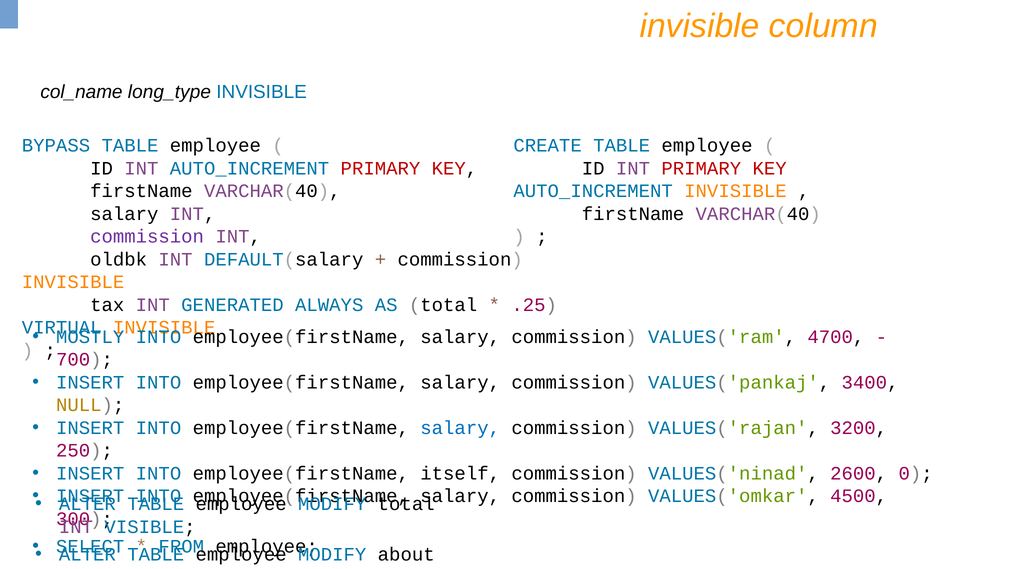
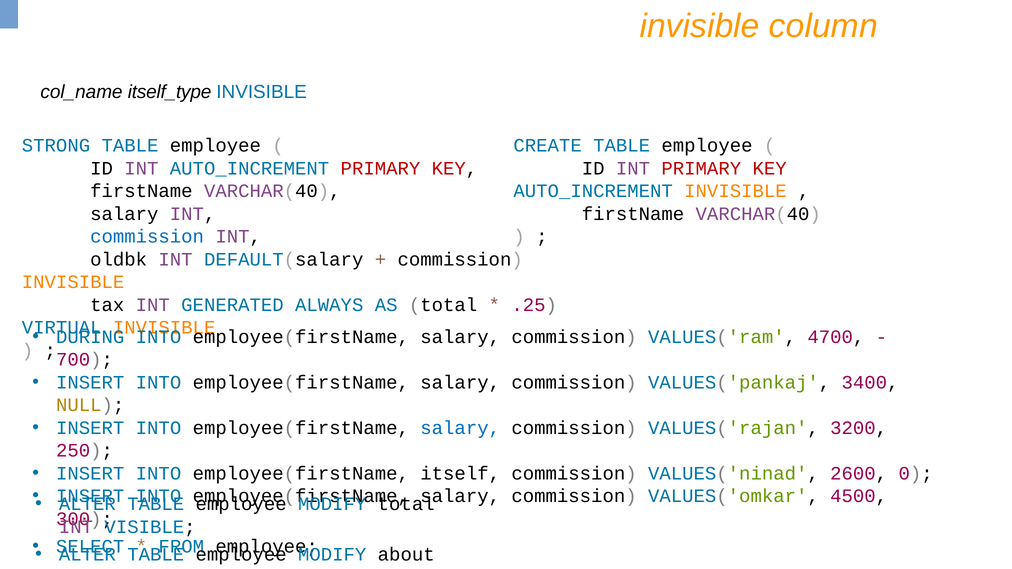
long_type: long_type -> itself_type (170, 92)
BYPASS: BYPASS -> STRONG (56, 146)
commission colour: purple -> blue (147, 237)
MOSTLY: MOSTLY -> DURING (90, 337)
